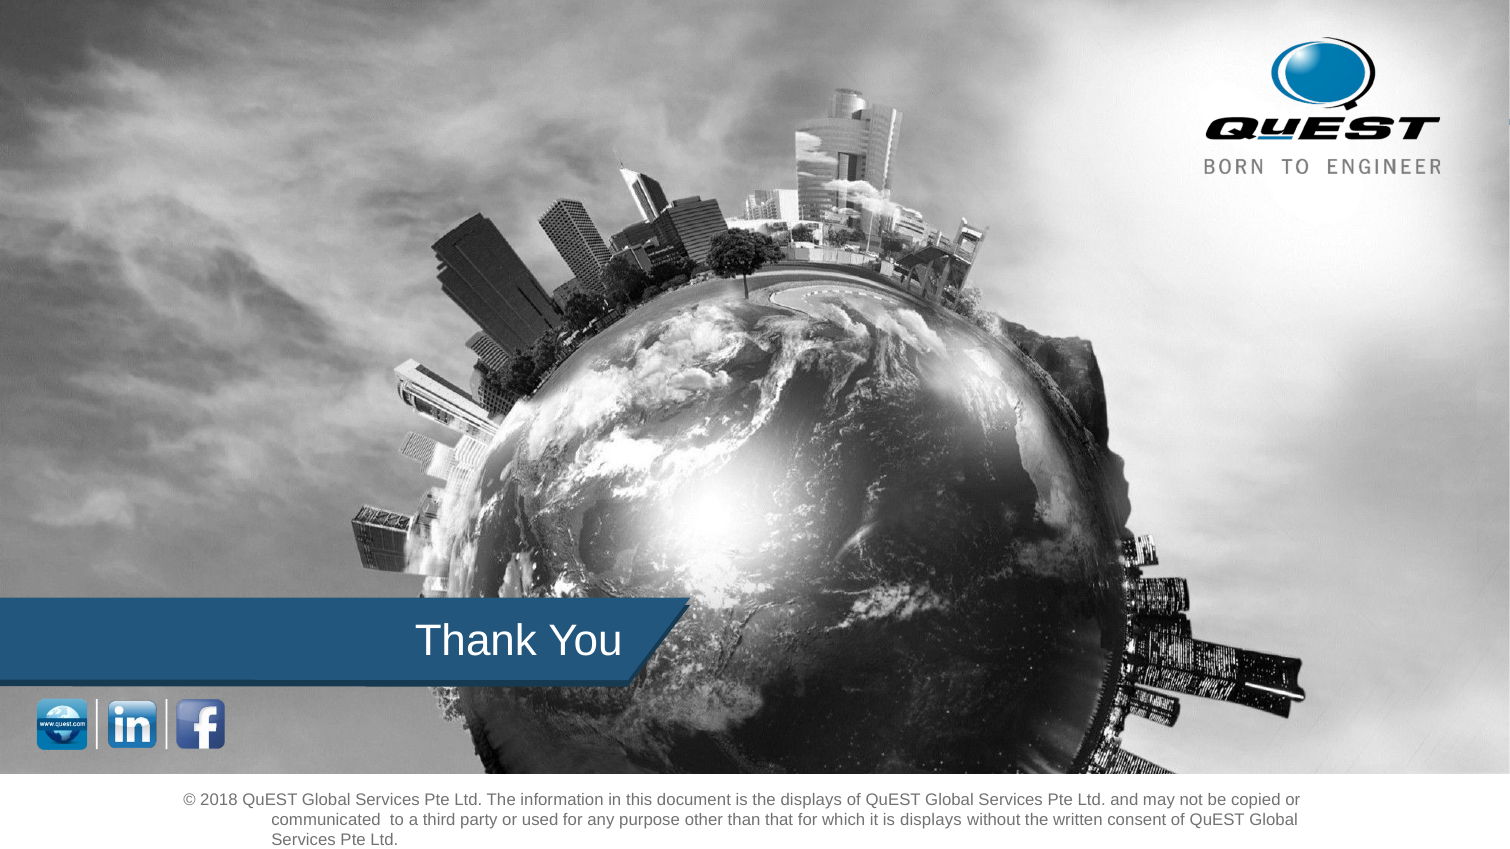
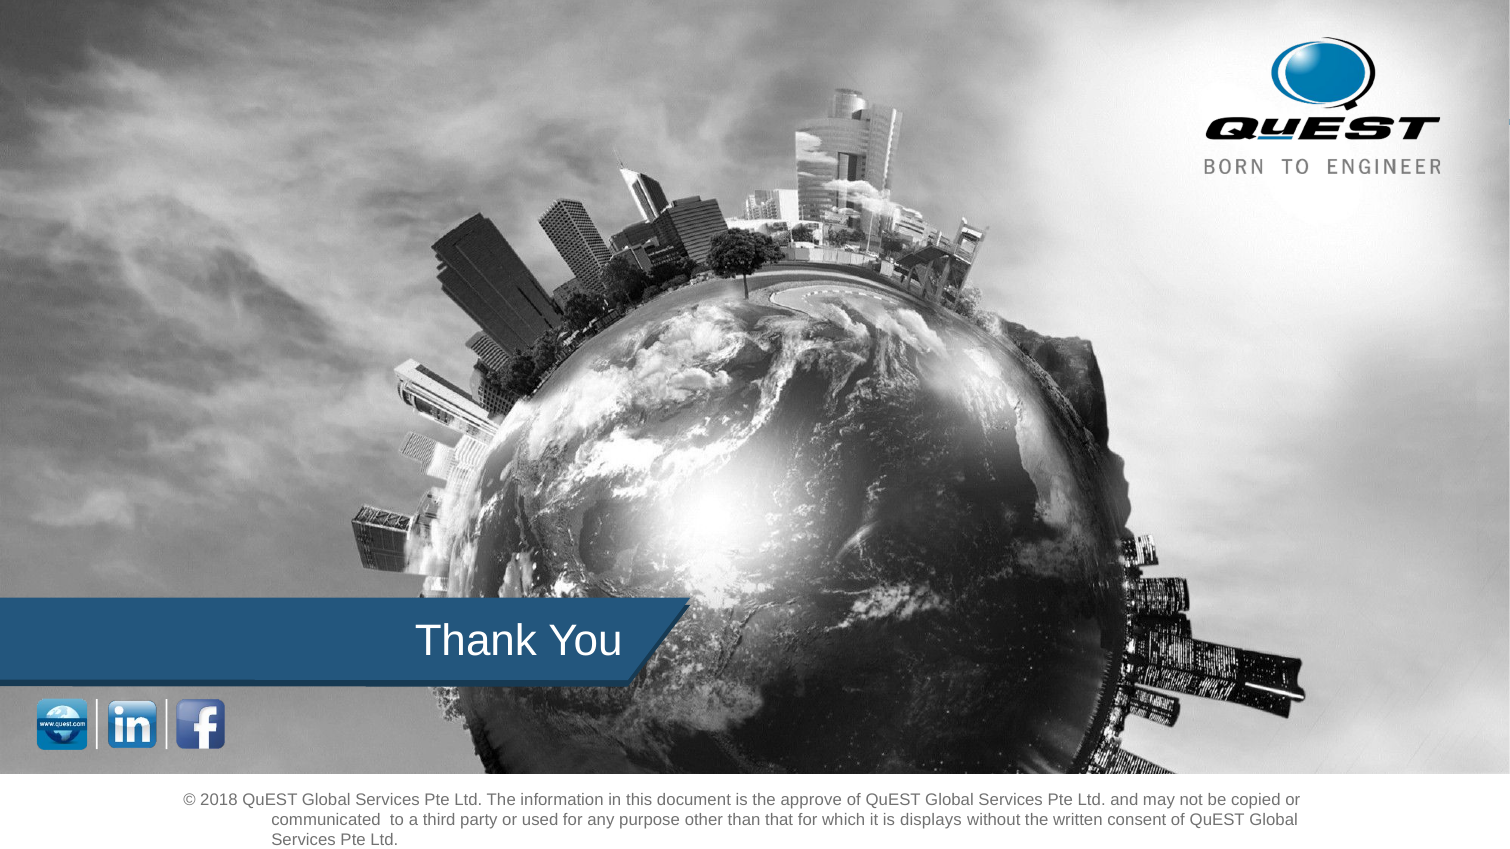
the displays: displays -> approve (811, 800)
